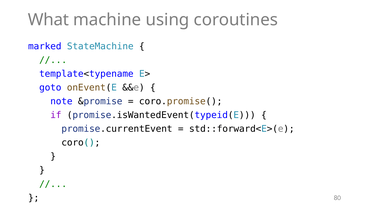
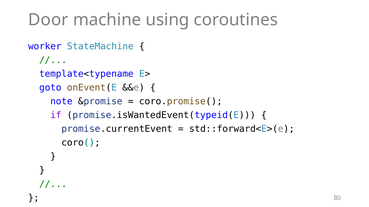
What: What -> Door (48, 20)
marked: marked -> worker (45, 46)
